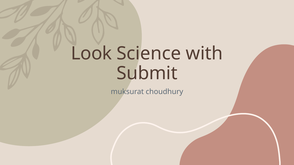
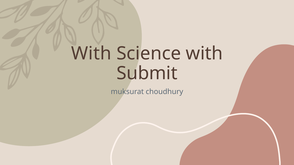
Look: Look -> With (91, 54)
